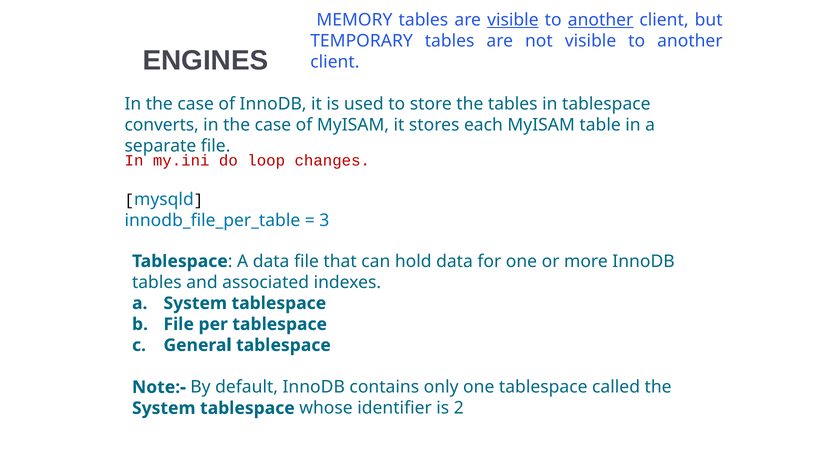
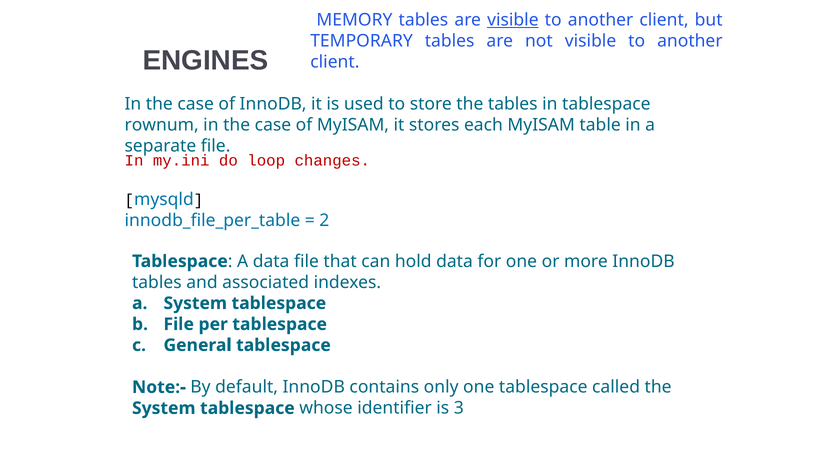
another underline: present -> none (601, 20)
converts: converts -> rownum (162, 125)
3: 3 -> 2 (324, 220)
2: 2 -> 3 (459, 408)
